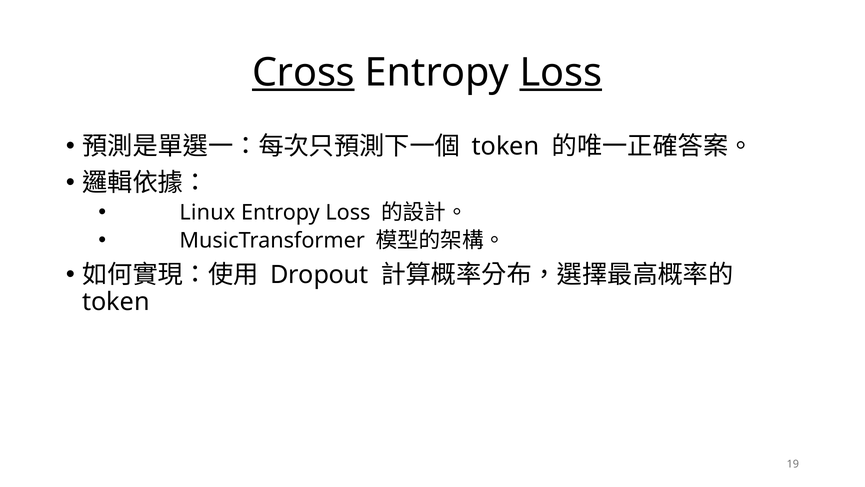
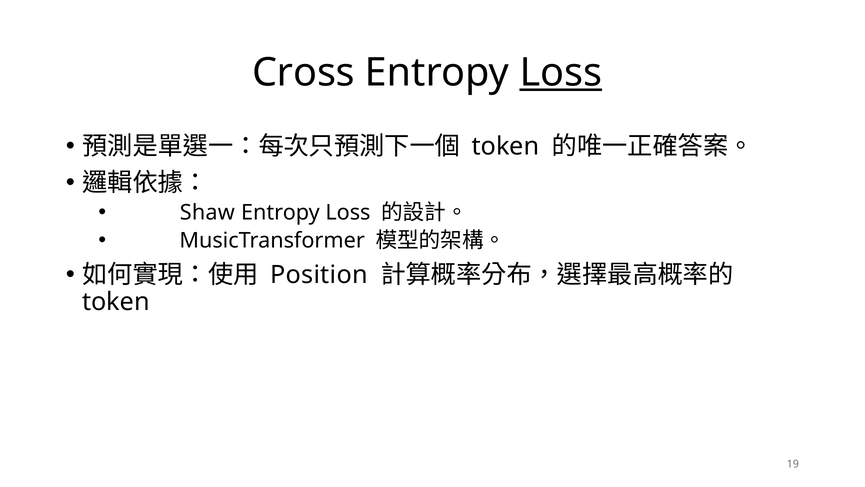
Cross underline: present -> none (303, 73)
Linux: Linux -> Shaw (207, 212)
Dropout: Dropout -> Position (319, 274)
